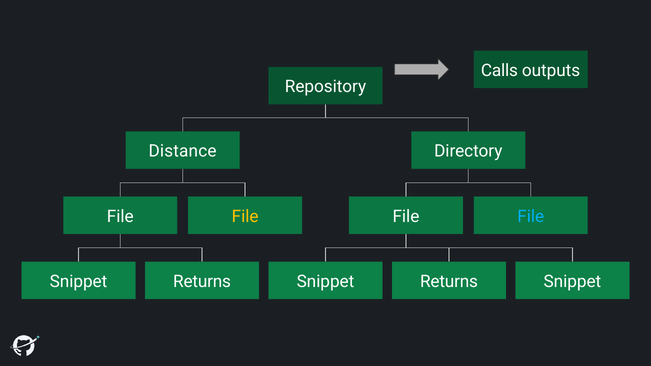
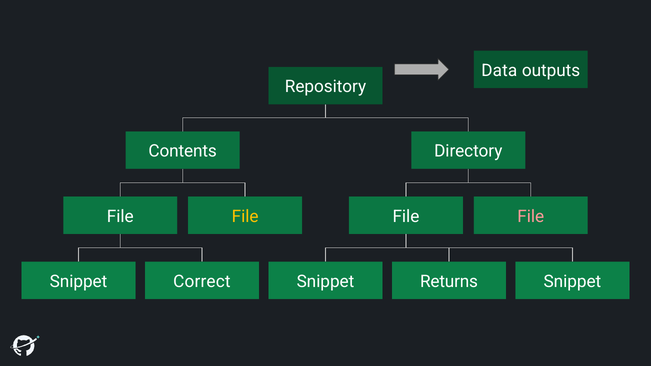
Calls: Calls -> Data (499, 71)
Distance: Distance -> Contents (183, 151)
File colour: light blue -> pink (531, 217)
Returns: Returns -> Correct (202, 282)
